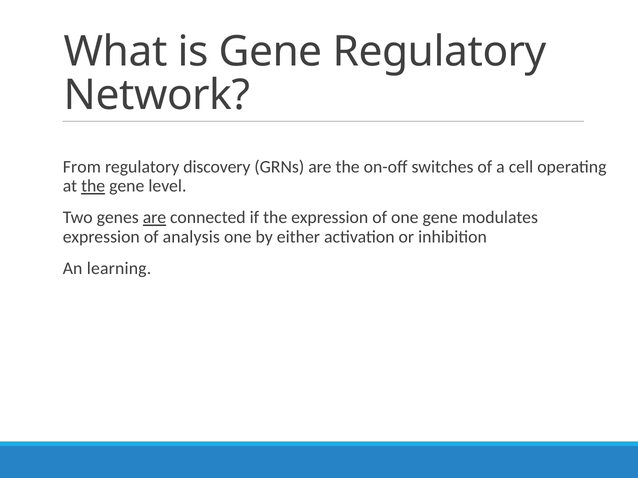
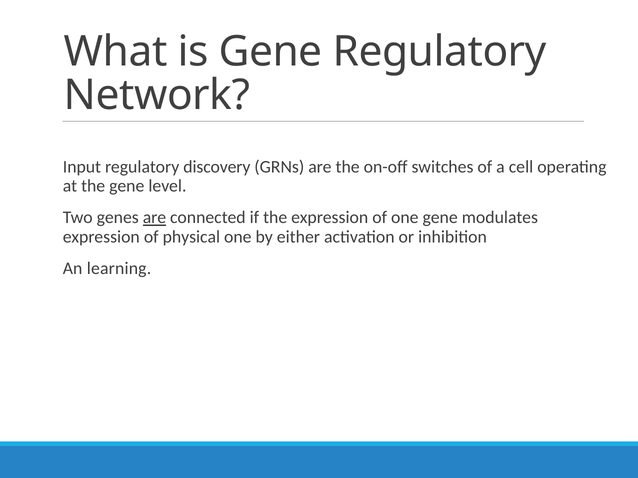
From: From -> Input (82, 167)
the underline: present -> none (93, 186)
analysis: analysis -> physical (191, 237)
